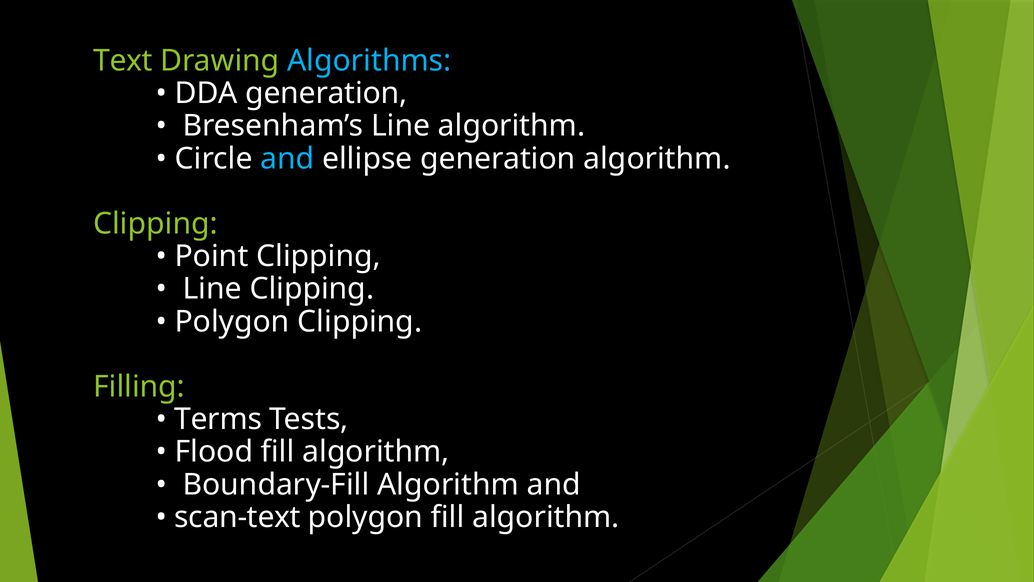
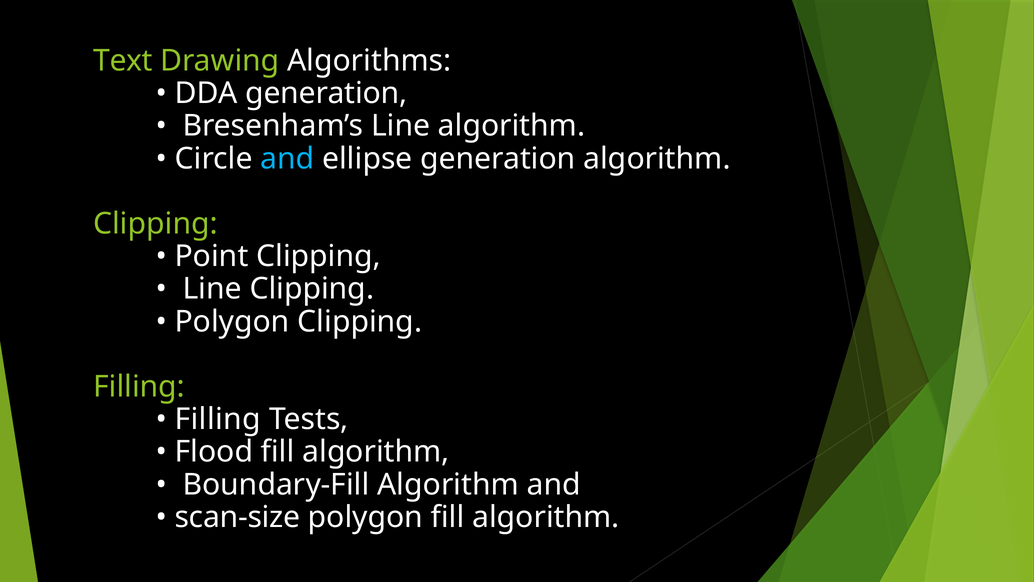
Algorithms colour: light blue -> white (369, 61)
Terms: Terms -> Filling (218, 419)
scan-text: scan-text -> scan-size (238, 517)
